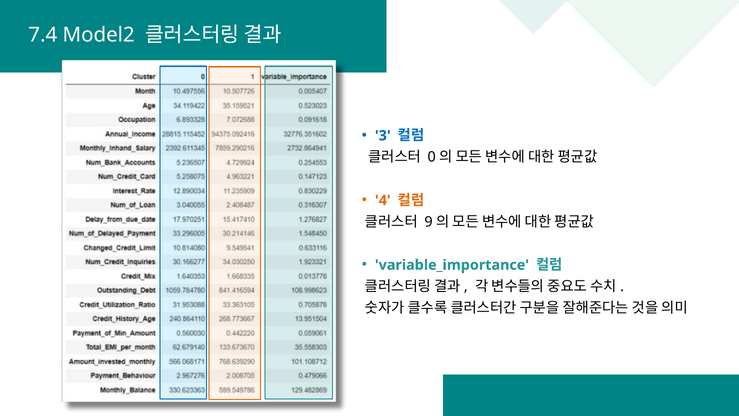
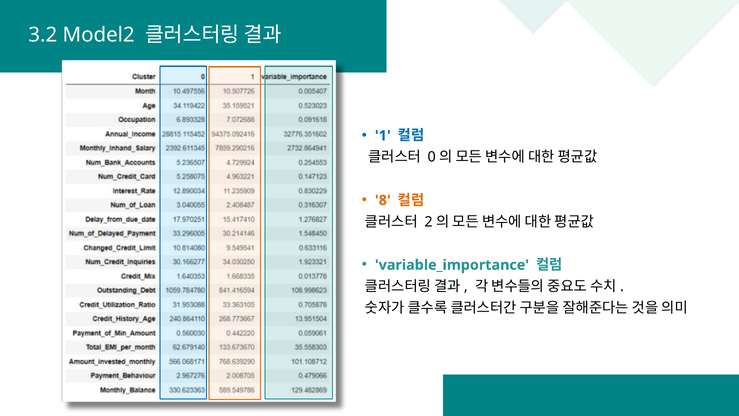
7.4: 7.4 -> 3.2 (43, 35)
3: 3 -> 1 (383, 136)
4: 4 -> 8 (383, 200)
9: 9 -> 2 (429, 222)
